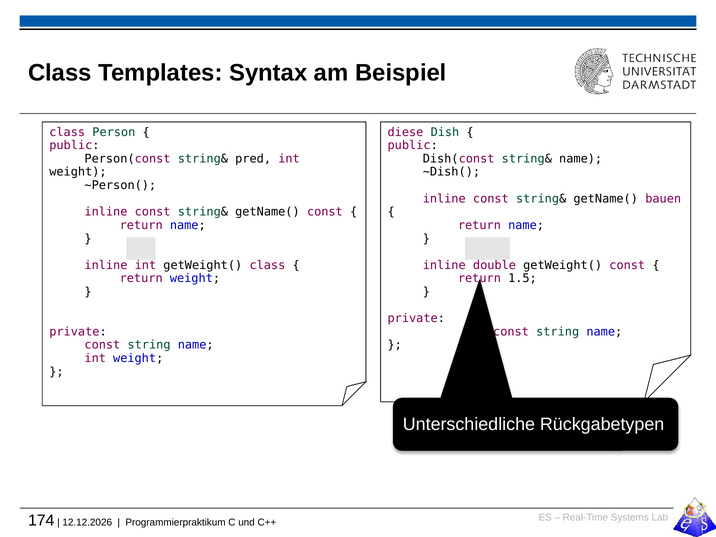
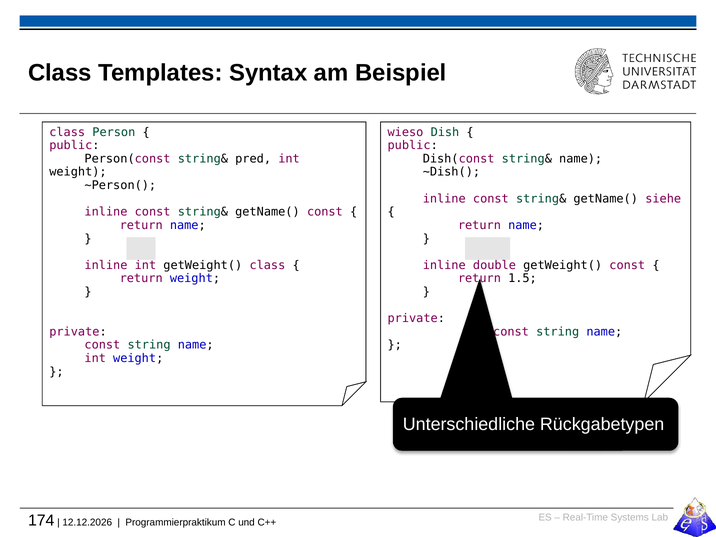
diese: diese -> wieso (405, 132)
bauen: bauen -> siehe (663, 199)
